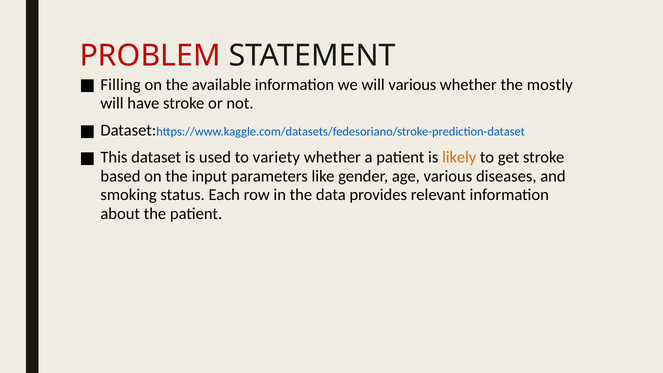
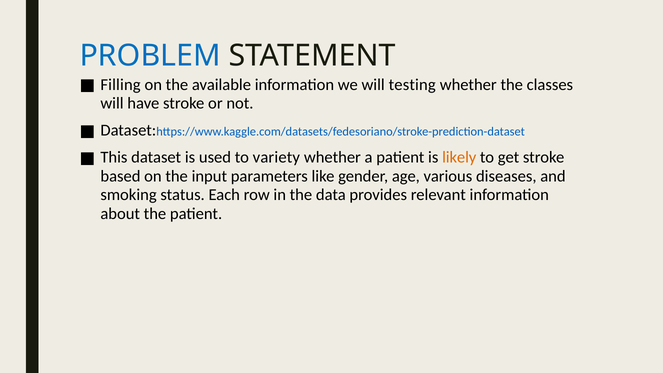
PROBLEM colour: red -> blue (150, 56)
will various: various -> testing (412, 85)
mostly: mostly -> classes (550, 85)
